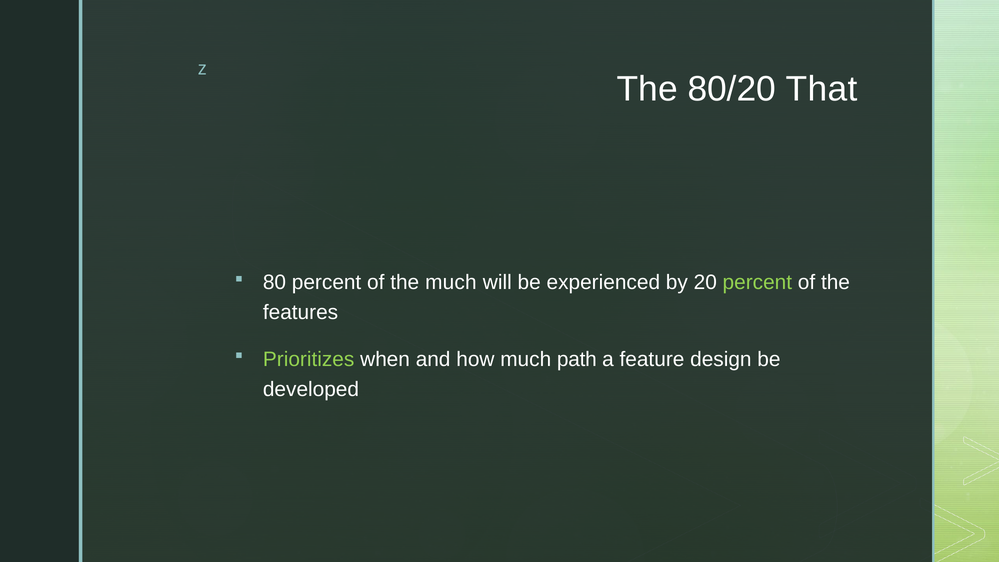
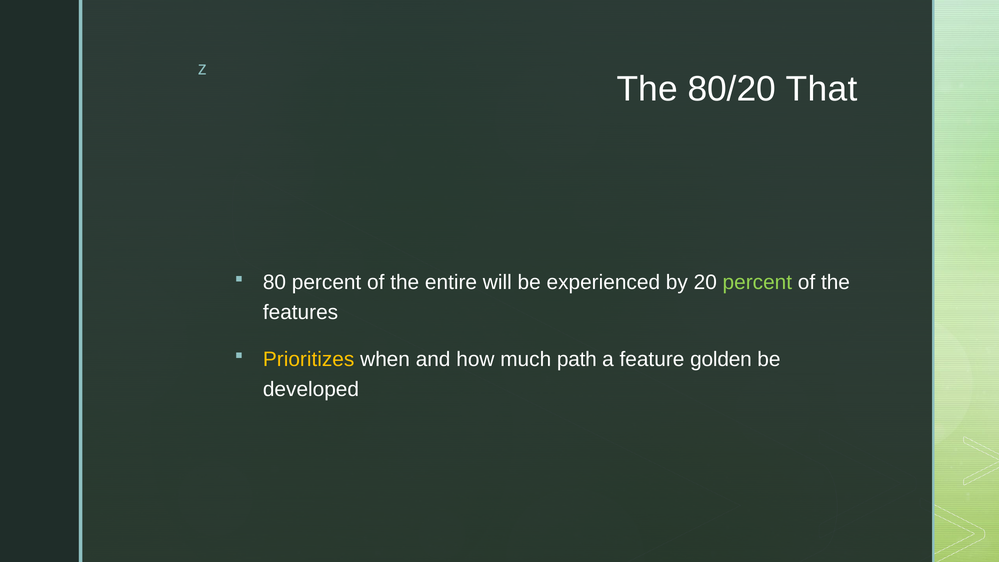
the much: much -> entire (451, 283)
Prioritizes colour: light green -> yellow (309, 359)
design: design -> golden (721, 359)
